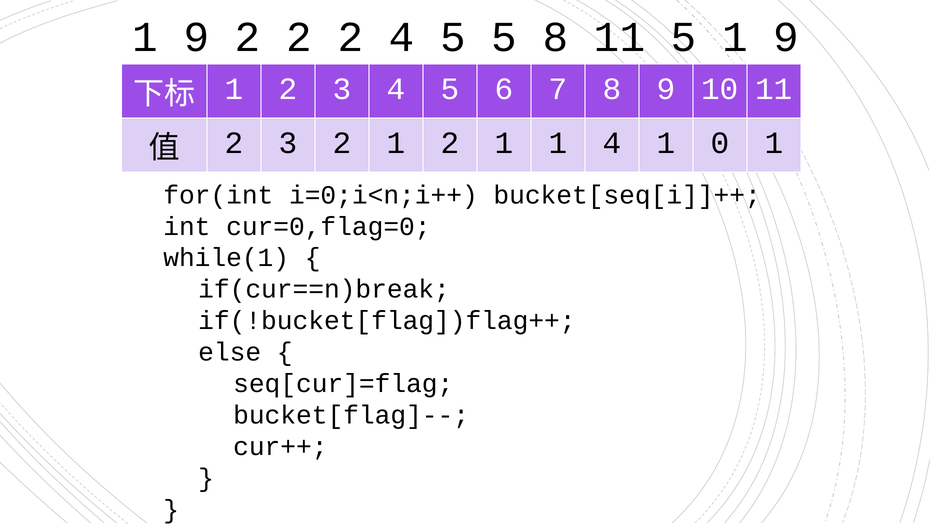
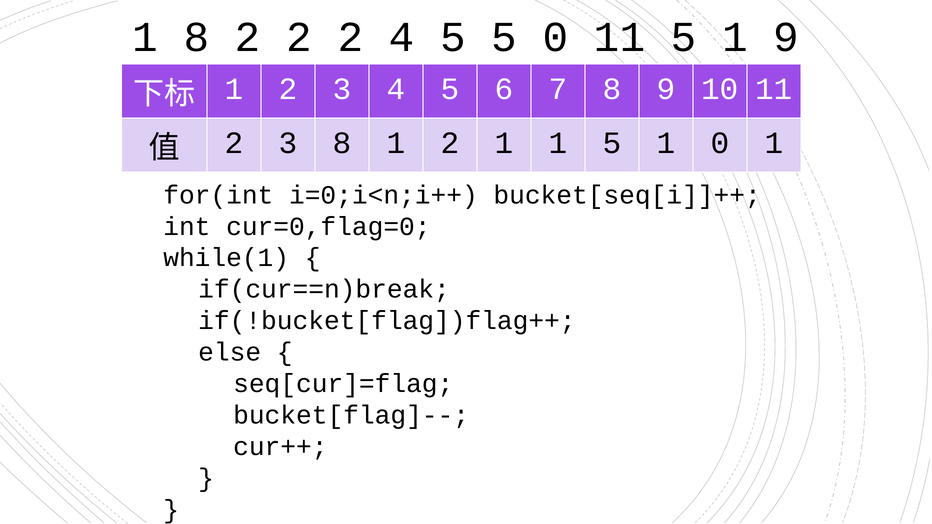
9: 9 -> 8 (196, 37)
5 8: 8 -> 0 (555, 37)
3 2: 2 -> 8 (342, 143)
1 4: 4 -> 5 (612, 143)
